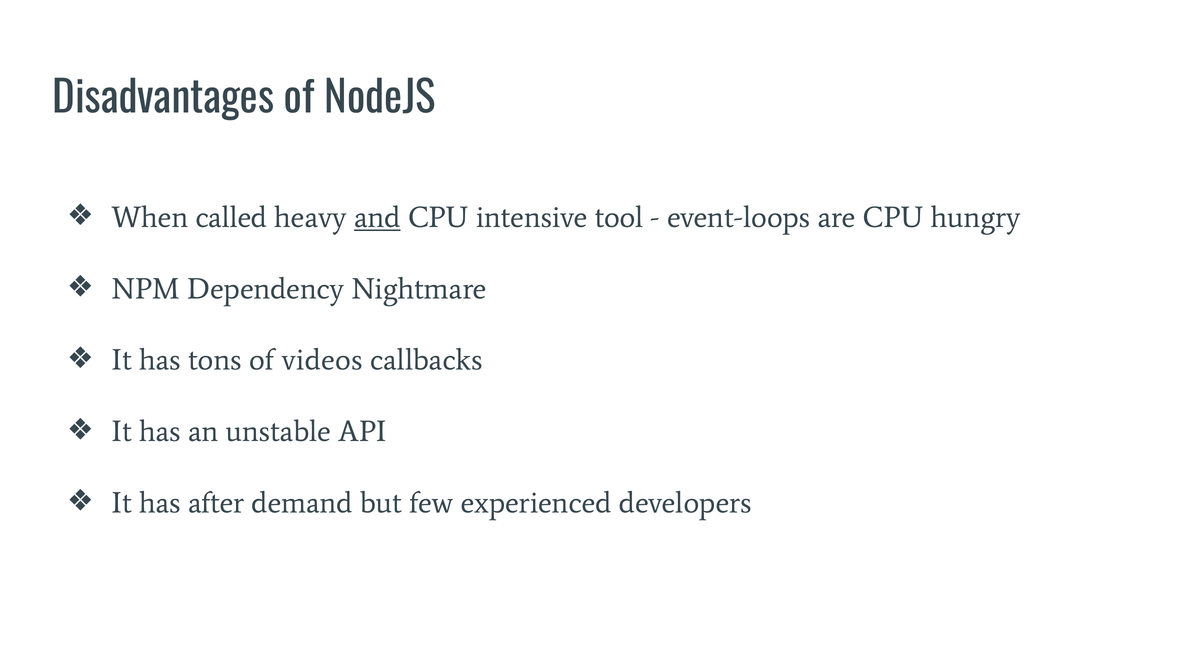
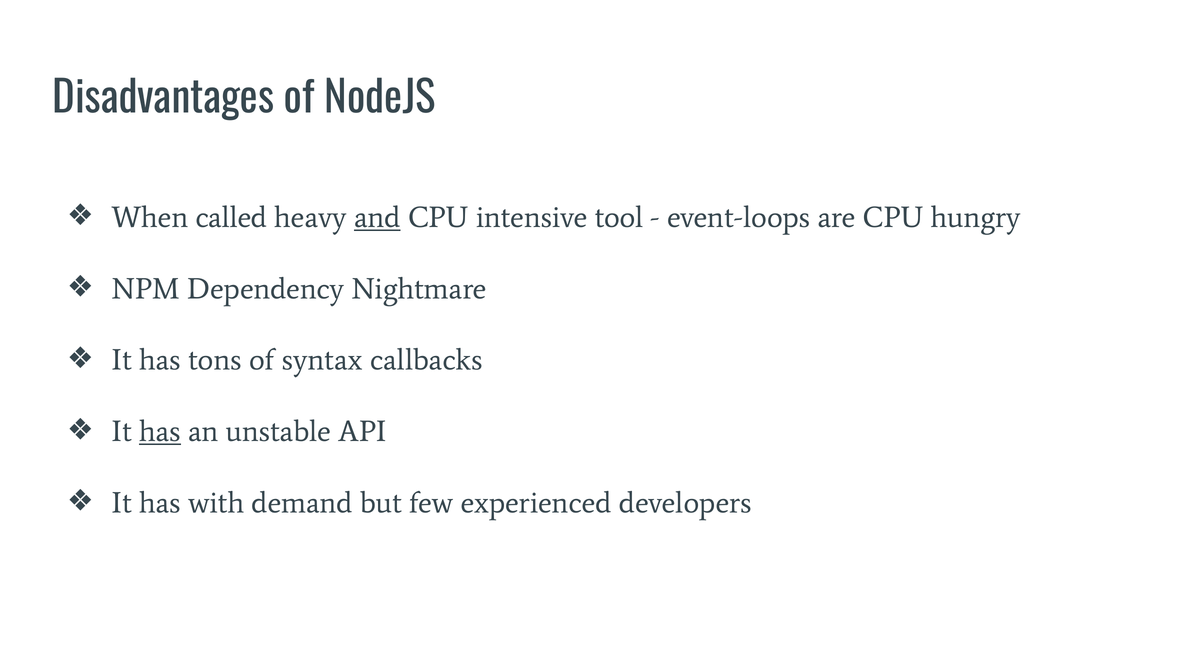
videos: videos -> syntax (322, 360)
has underline: none -> present (160, 432)
after: after -> with (216, 503)
